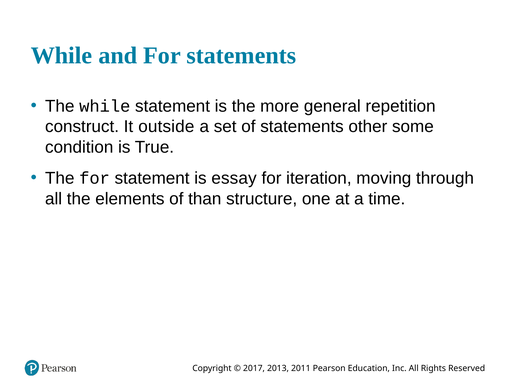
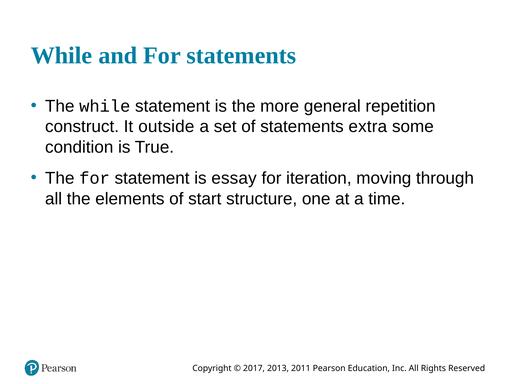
other: other -> extra (368, 127)
than: than -> start (205, 199)
